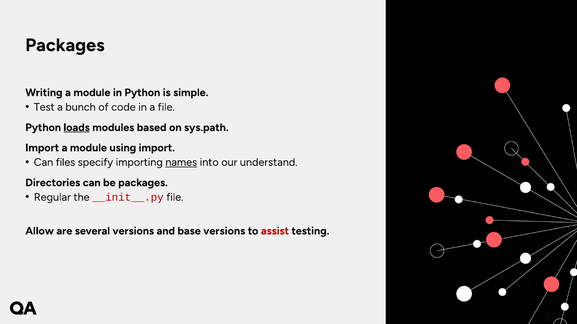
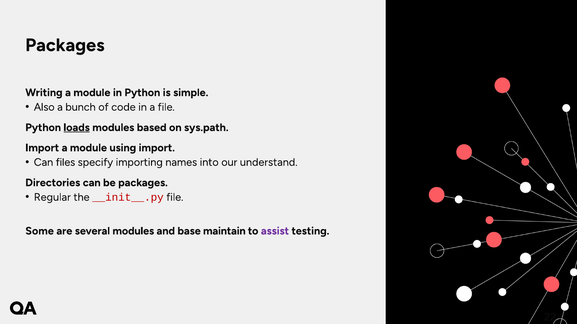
Test: Test -> Also (44, 107)
names underline: present -> none (181, 163)
Allow: Allow -> Some (40, 231)
several versions: versions -> modules (133, 231)
base versions: versions -> maintain (224, 231)
assist colour: red -> purple (275, 231)
